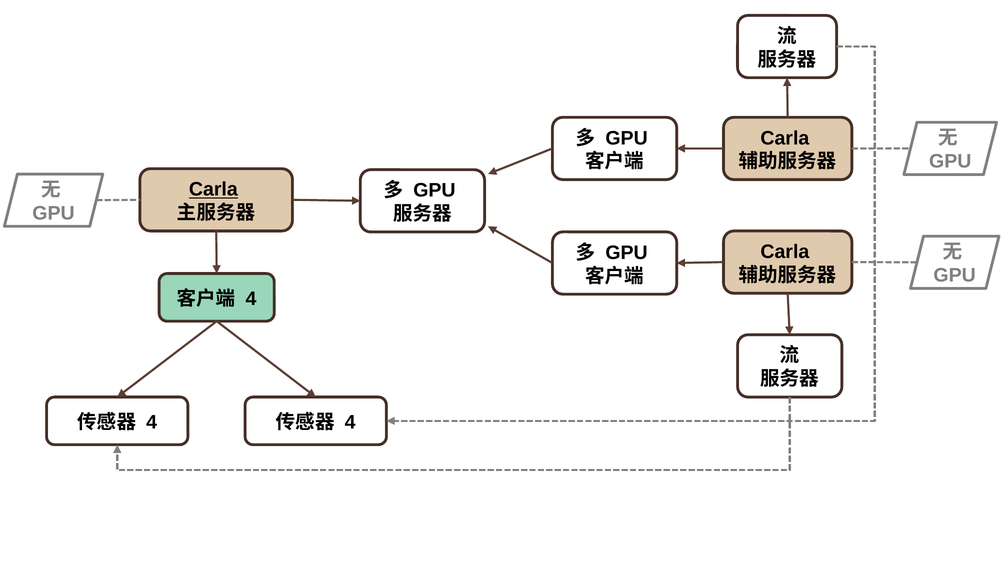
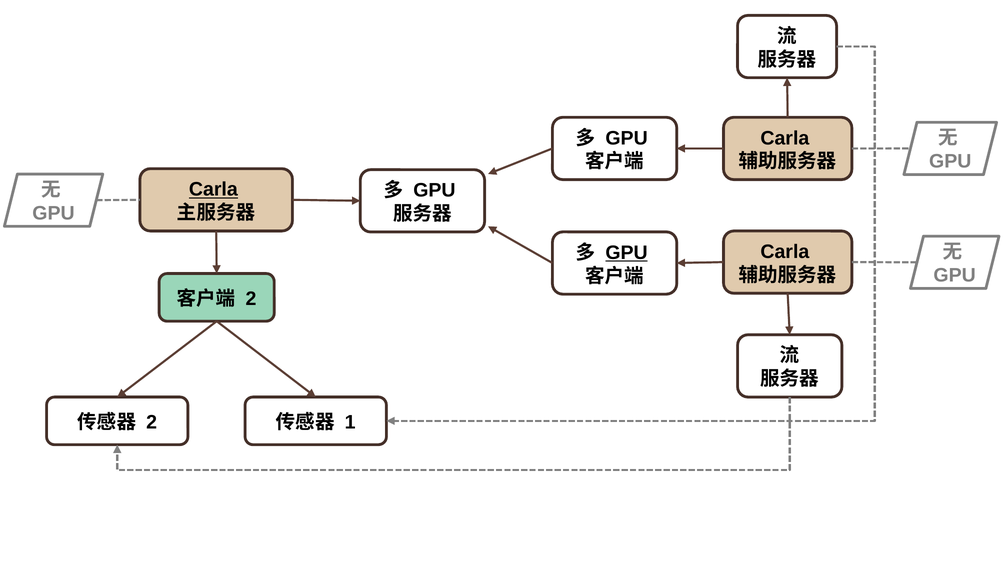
GPU underline: none -> present (627, 253)
4: 4 -> 2 (251, 299)
4: 4 -> 2 (152, 422)
4: 4 -> 1 (350, 422)
